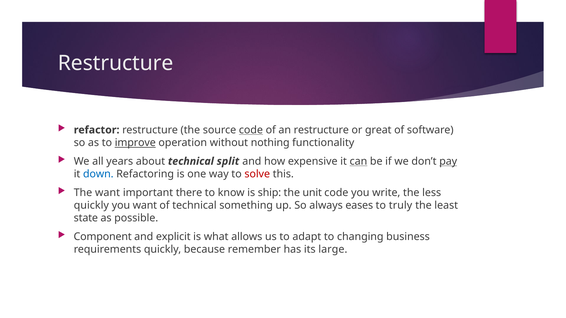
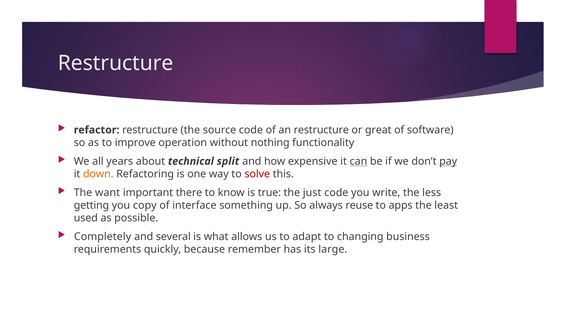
code underline: present -> none (251, 130)
improve underline: present -> none (135, 143)
down colour: blue -> orange (98, 174)
ship: ship -> true (269, 193)
unit: unit -> just (312, 193)
quickly: quickly -> getting (91, 206)
you want: want -> copy (145, 206)
of technical: technical -> interface (194, 206)
eases: eases -> reuse (359, 206)
truly: truly -> apps (401, 206)
state: state -> used (86, 218)
Component: Component -> Completely (103, 237)
explicit: explicit -> several (173, 237)
